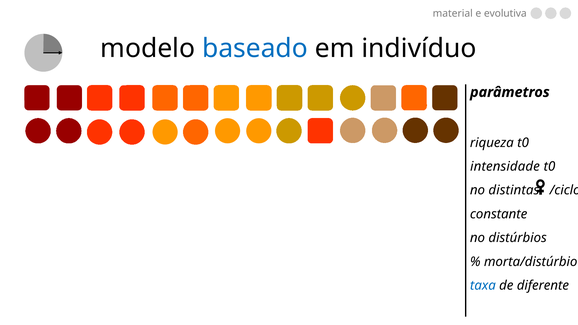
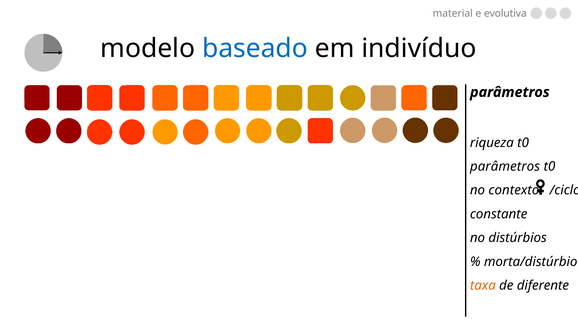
intensidade: intensidade -> parâmetros (505, 167)
distintas: distintas -> contexto (514, 190)
taxa colour: blue -> orange (483, 286)
